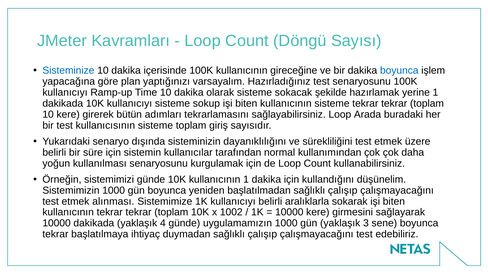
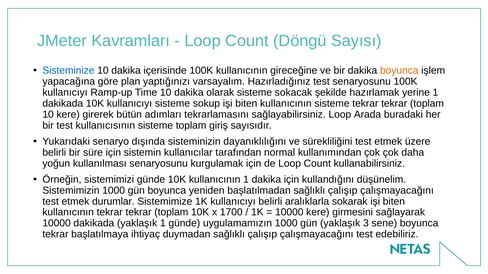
boyunca colour: blue -> orange (399, 71)
alınması: alınması -> durumlar (113, 202)
1002: 1002 -> 1700 (231, 213)
yaklaşık 4: 4 -> 1 (163, 224)
